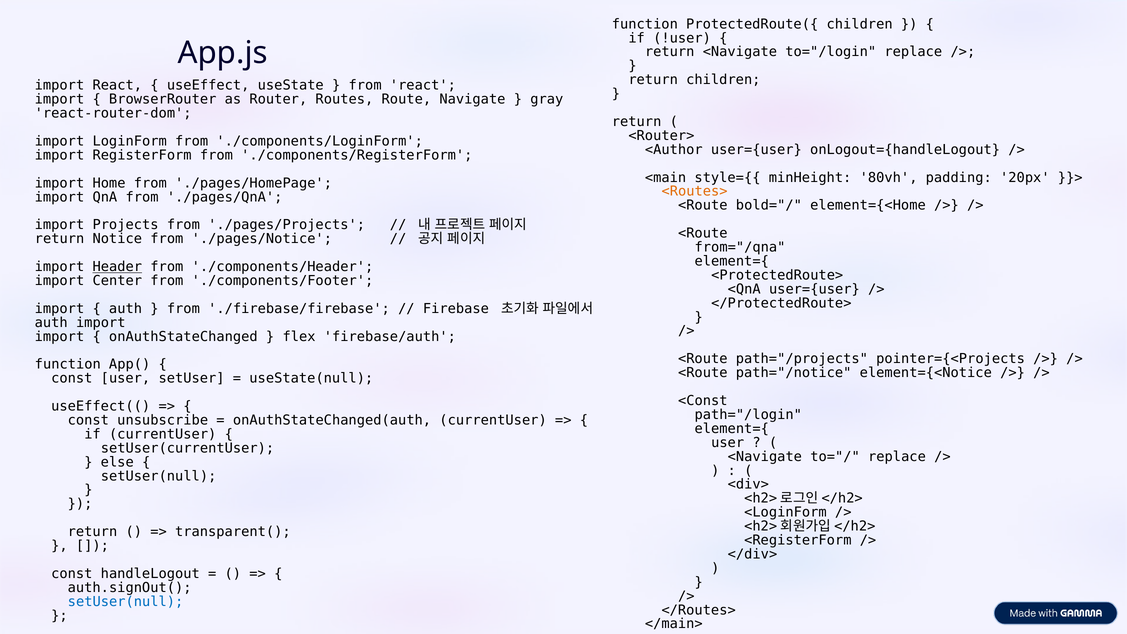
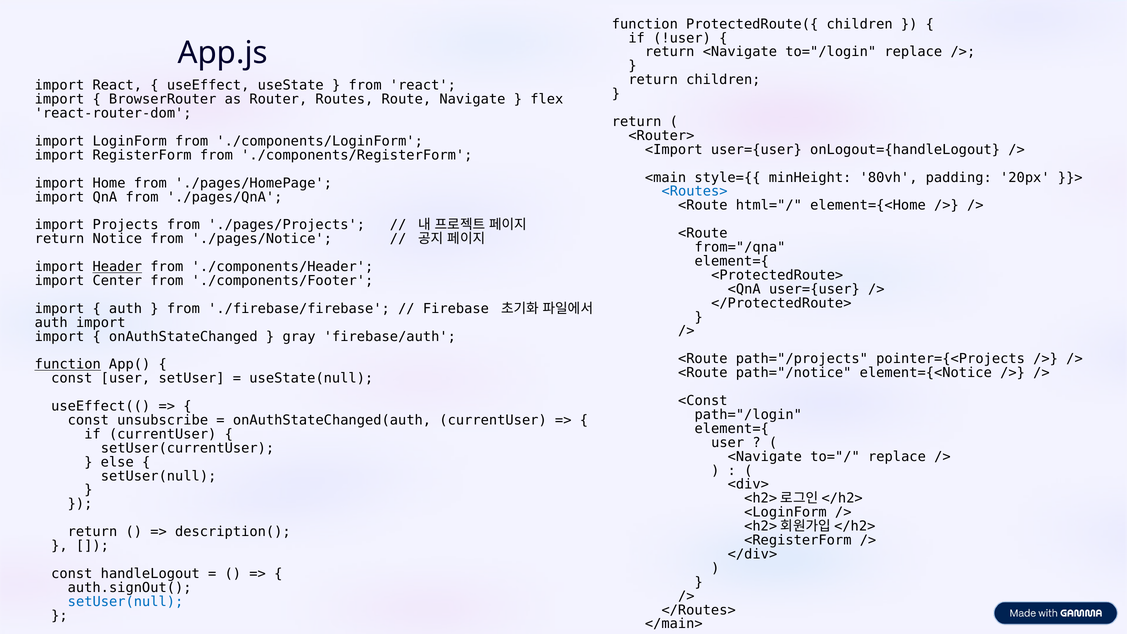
gray: gray -> flex (547, 99)
<Author: <Author -> <Import (674, 150)
<Routes> colour: orange -> blue (695, 191)
bold="/: bold="/ -> html="/ (769, 205)
flex: flex -> gray (299, 336)
function underline: none -> present (68, 364)
transparent(: transparent( -> description( (233, 532)
